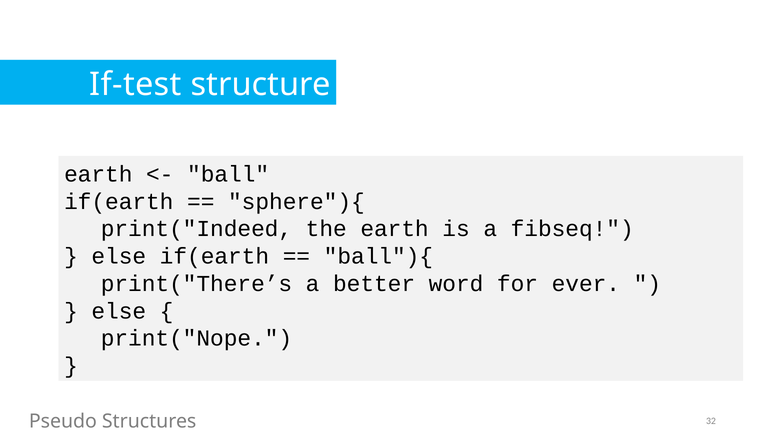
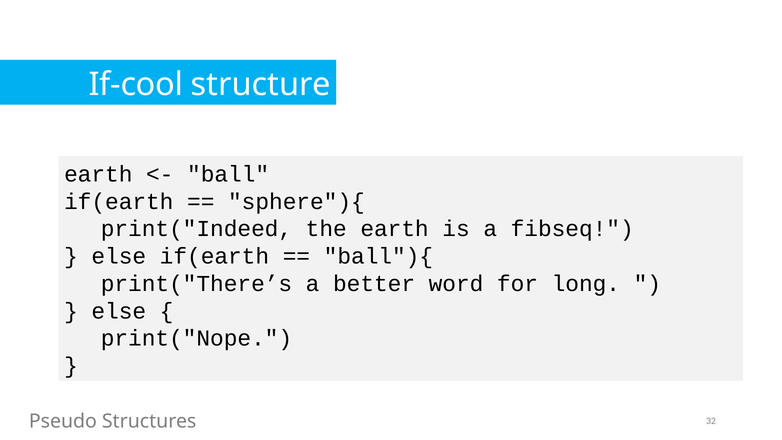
If-test: If-test -> If-cool (136, 85)
ever: ever -> long (586, 284)
